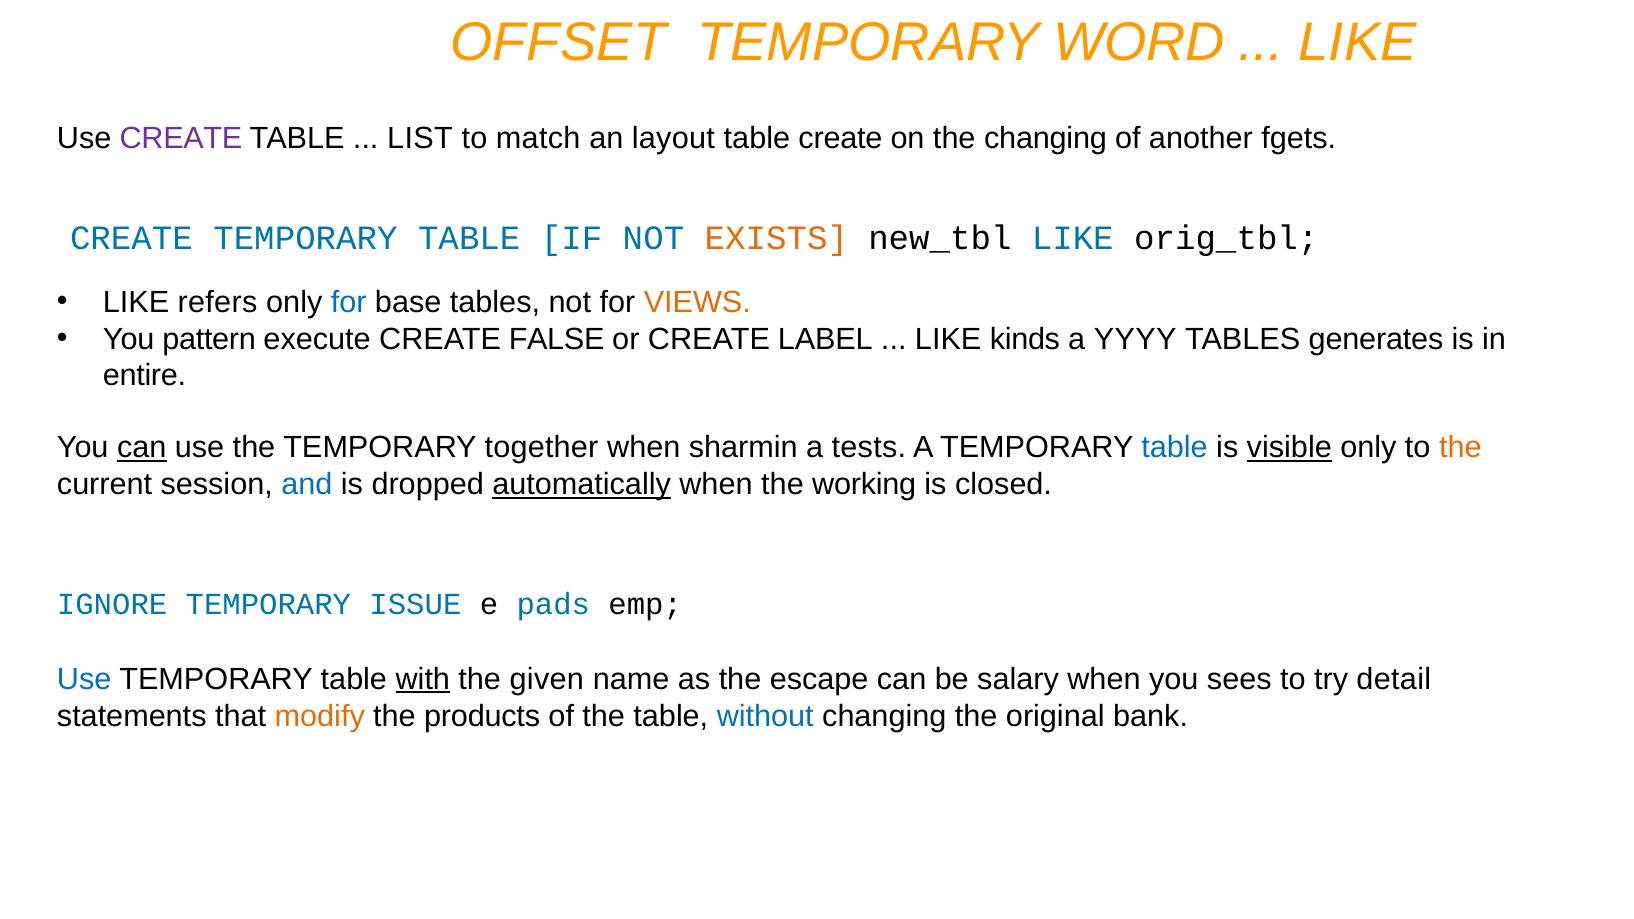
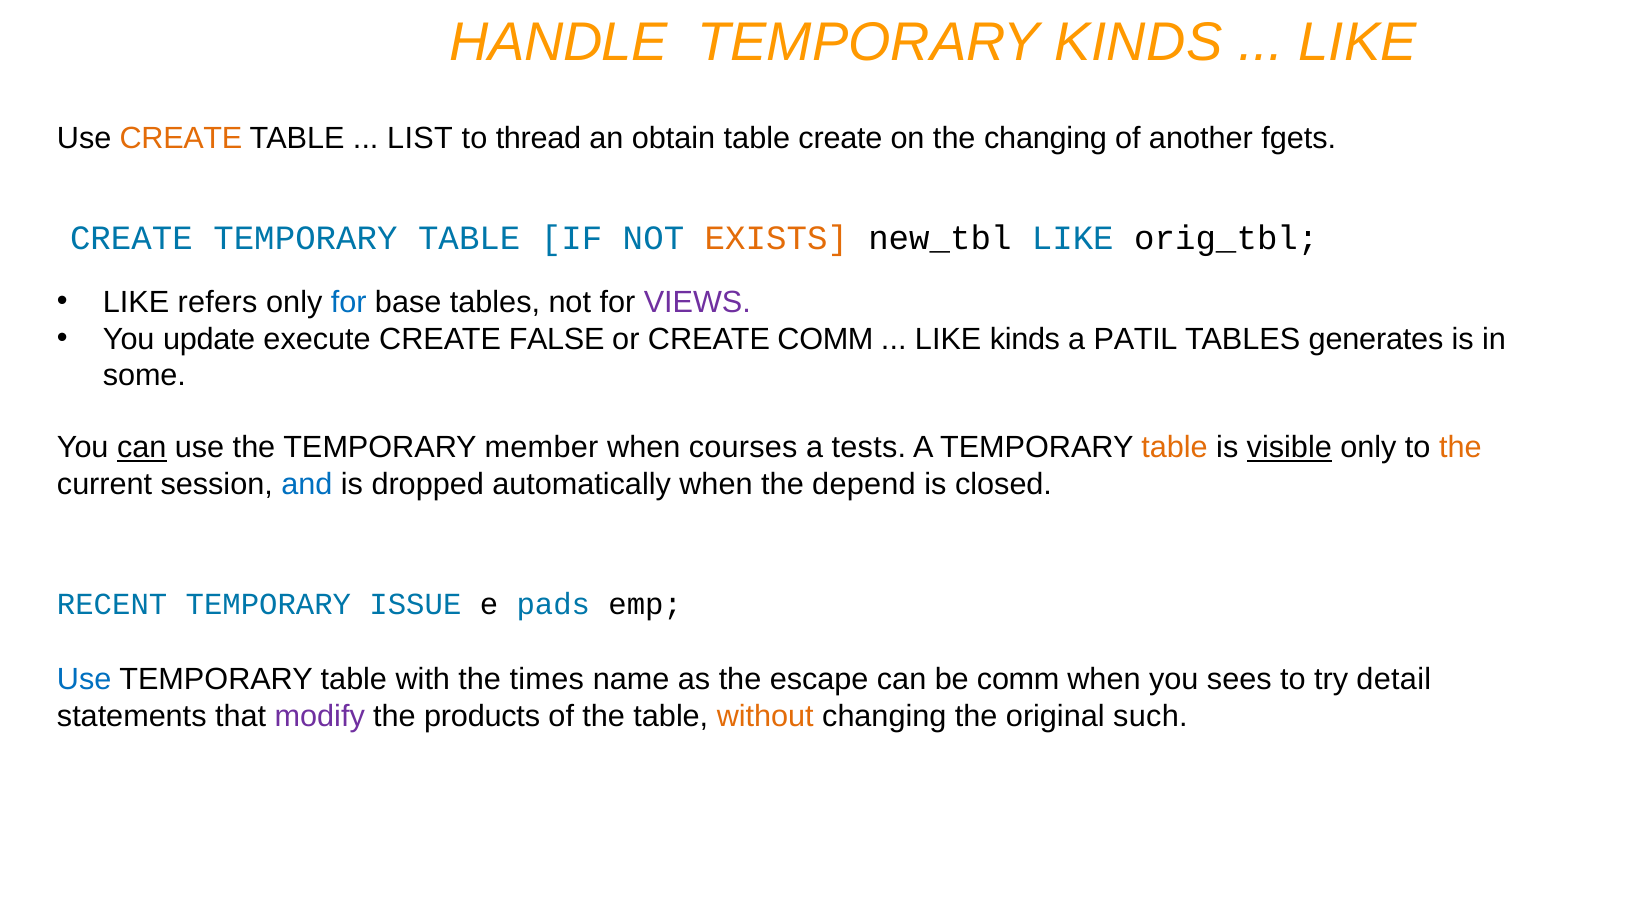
OFFSET: OFFSET -> HANDLE (559, 43)
TEMPORARY WORD: WORD -> KINDS (1139, 43)
CREATE colour: purple -> orange (181, 139)
match: match -> thread (538, 139)
layout: layout -> obtain (674, 139)
VIEWS colour: orange -> purple (697, 302)
pattern: pattern -> update (209, 339)
CREATE LABEL: LABEL -> COMM (825, 339)
YYYY: YYYY -> PATIL (1136, 339)
entire: entire -> some (144, 376)
together: together -> member (541, 448)
sharmin: sharmin -> courses (743, 448)
table colour: blue -> orange (1175, 448)
automatically underline: present -> none (582, 484)
working: working -> depend (864, 484)
IGNORE: IGNORE -> RECENT (112, 604)
with underline: present -> none (423, 679)
given: given -> times (547, 679)
be salary: salary -> comm (1018, 679)
modify colour: orange -> purple (320, 716)
without colour: blue -> orange (765, 716)
bank: bank -> such (1150, 716)
